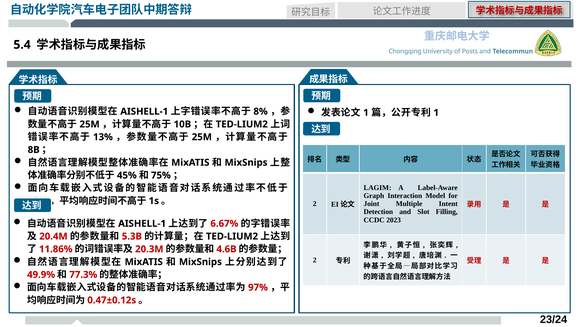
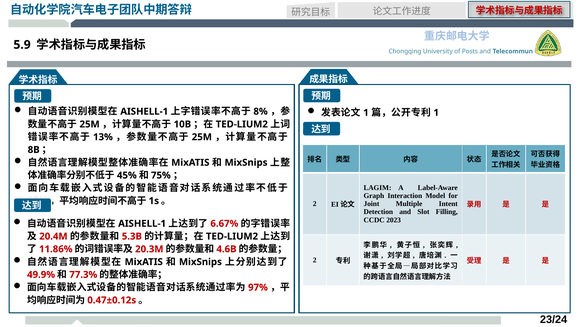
5.4: 5.4 -> 5.9 (22, 45)
